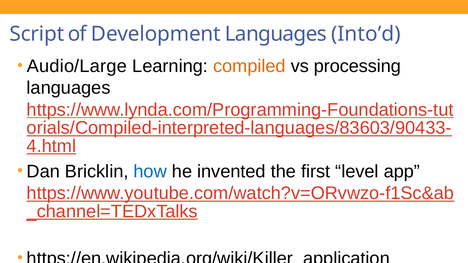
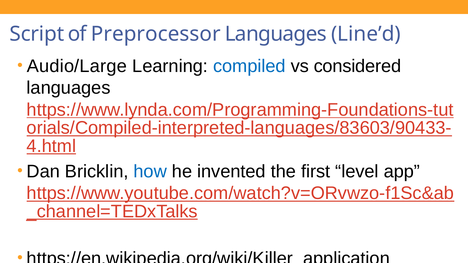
Development: Development -> Preprocessor (156, 34)
Into’d: Into’d -> Line’d (366, 34)
compiled colour: orange -> blue (249, 66)
processing: processing -> considered (357, 66)
